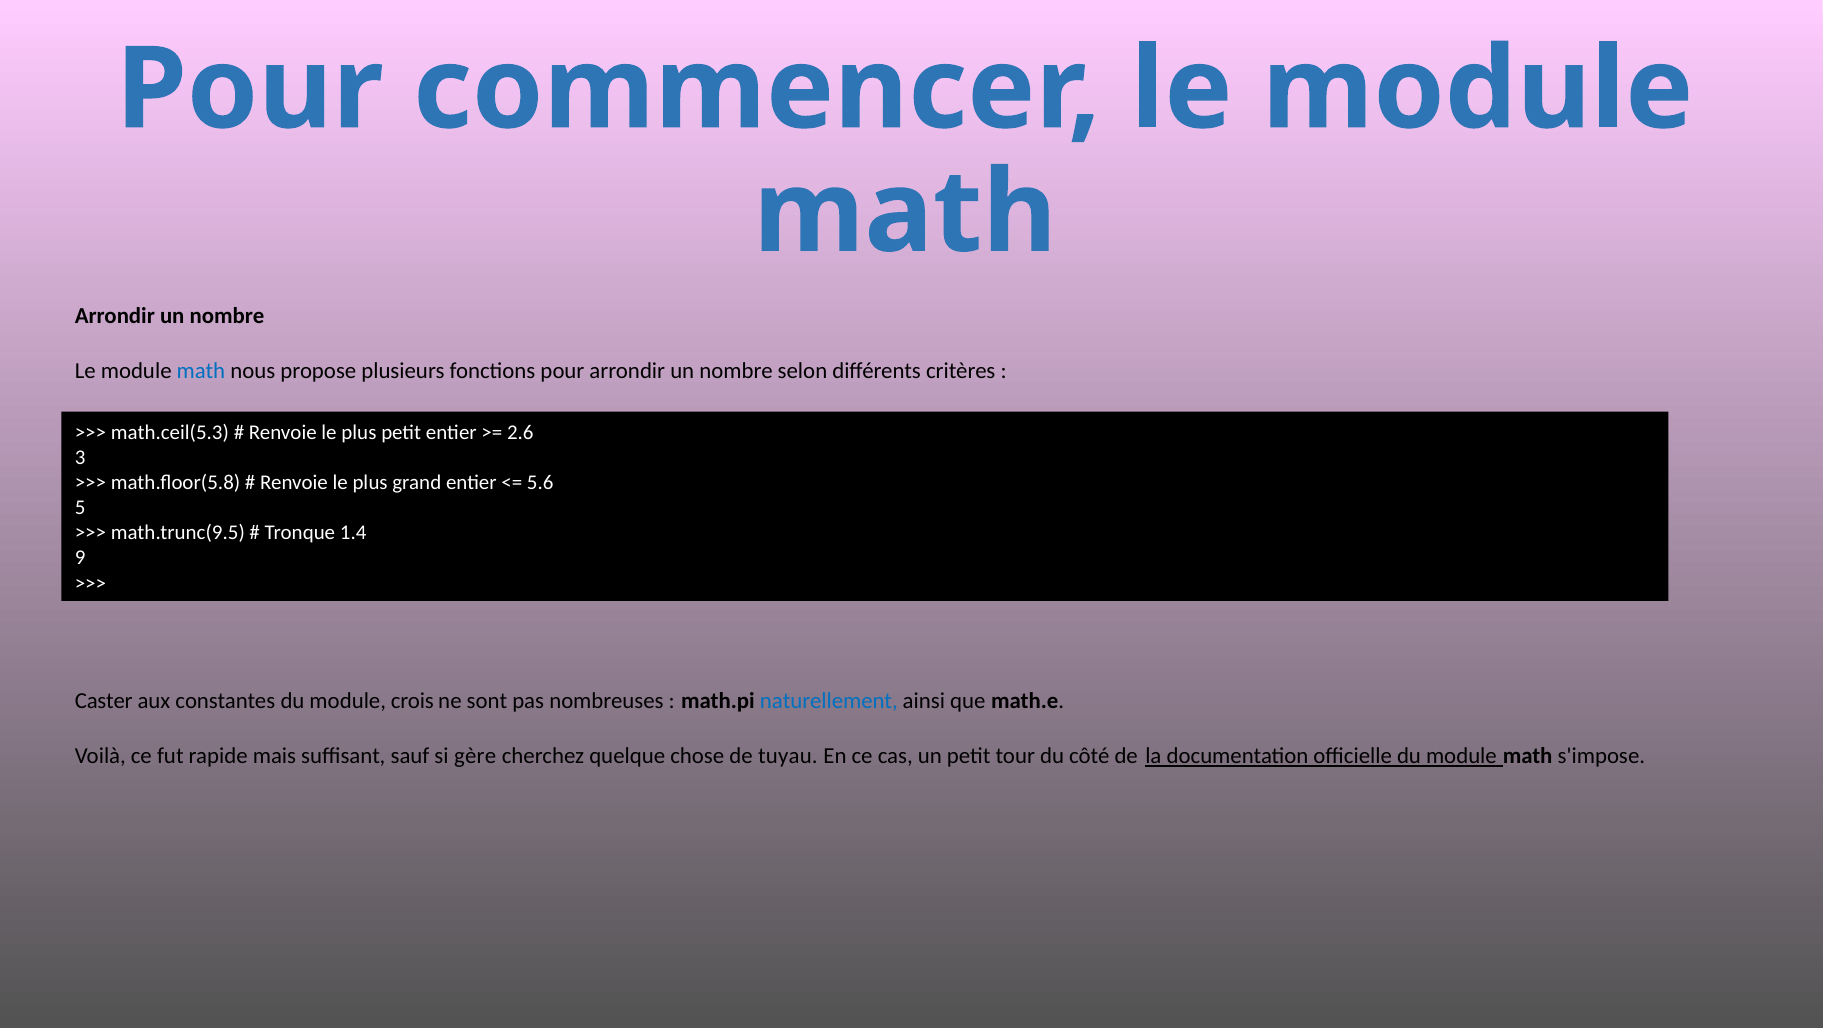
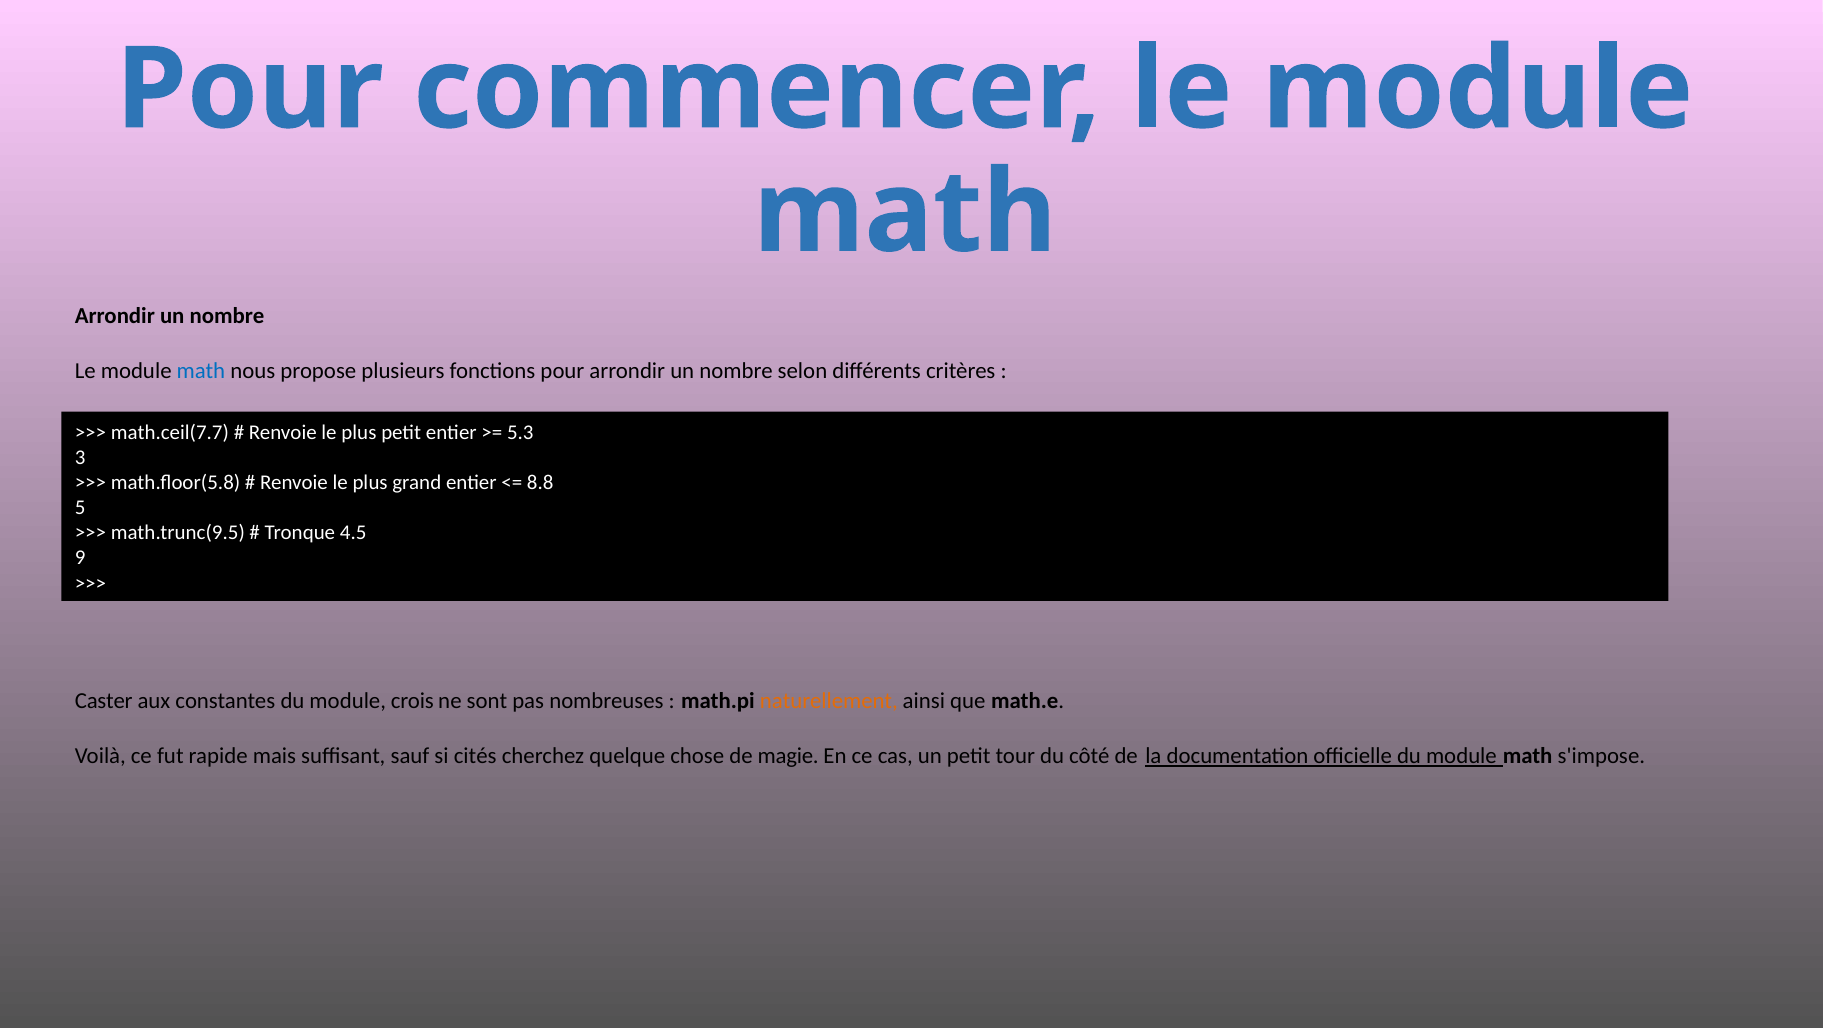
math.ceil(5.3: math.ceil(5.3 -> math.ceil(7.7 (170, 432)
2.6: 2.6 -> 5.3 (520, 432)
5.6: 5.6 -> 8.8 (540, 482)
1.4: 1.4 -> 4.5 (353, 533)
naturellement colour: blue -> orange (829, 701)
gère: gère -> cités (475, 756)
tuyau: tuyau -> magie (788, 756)
